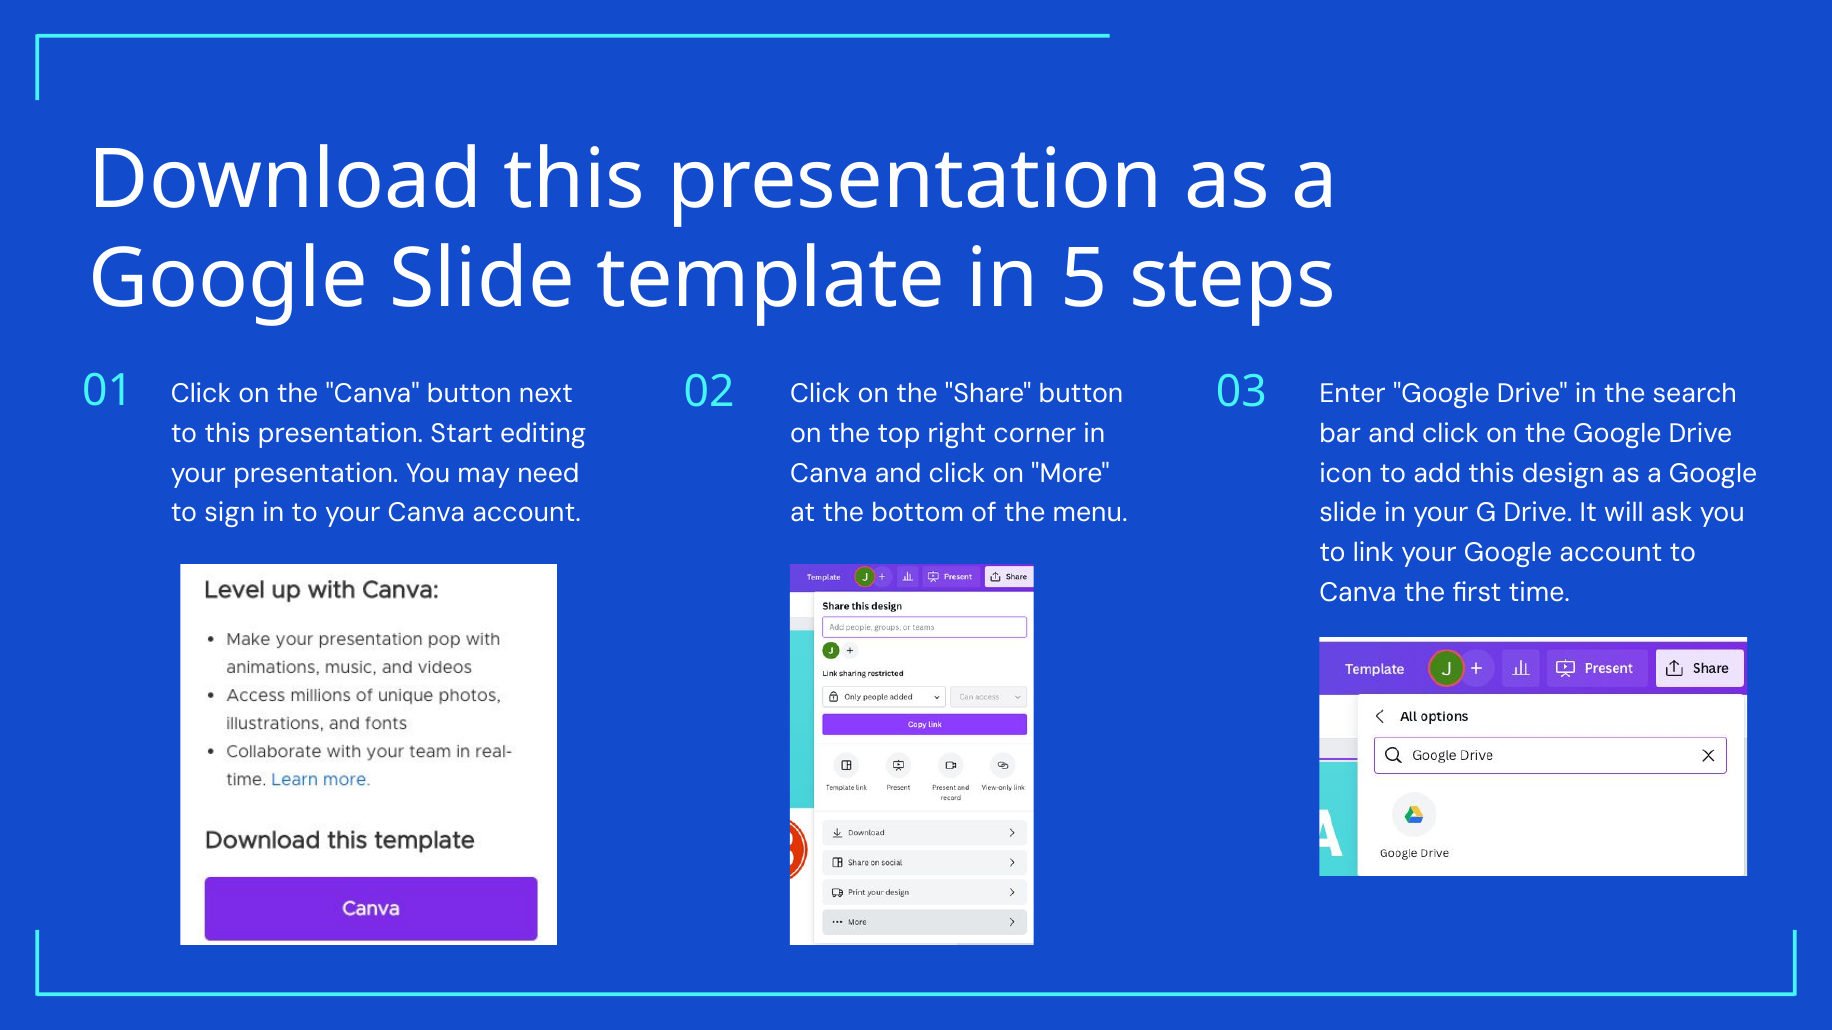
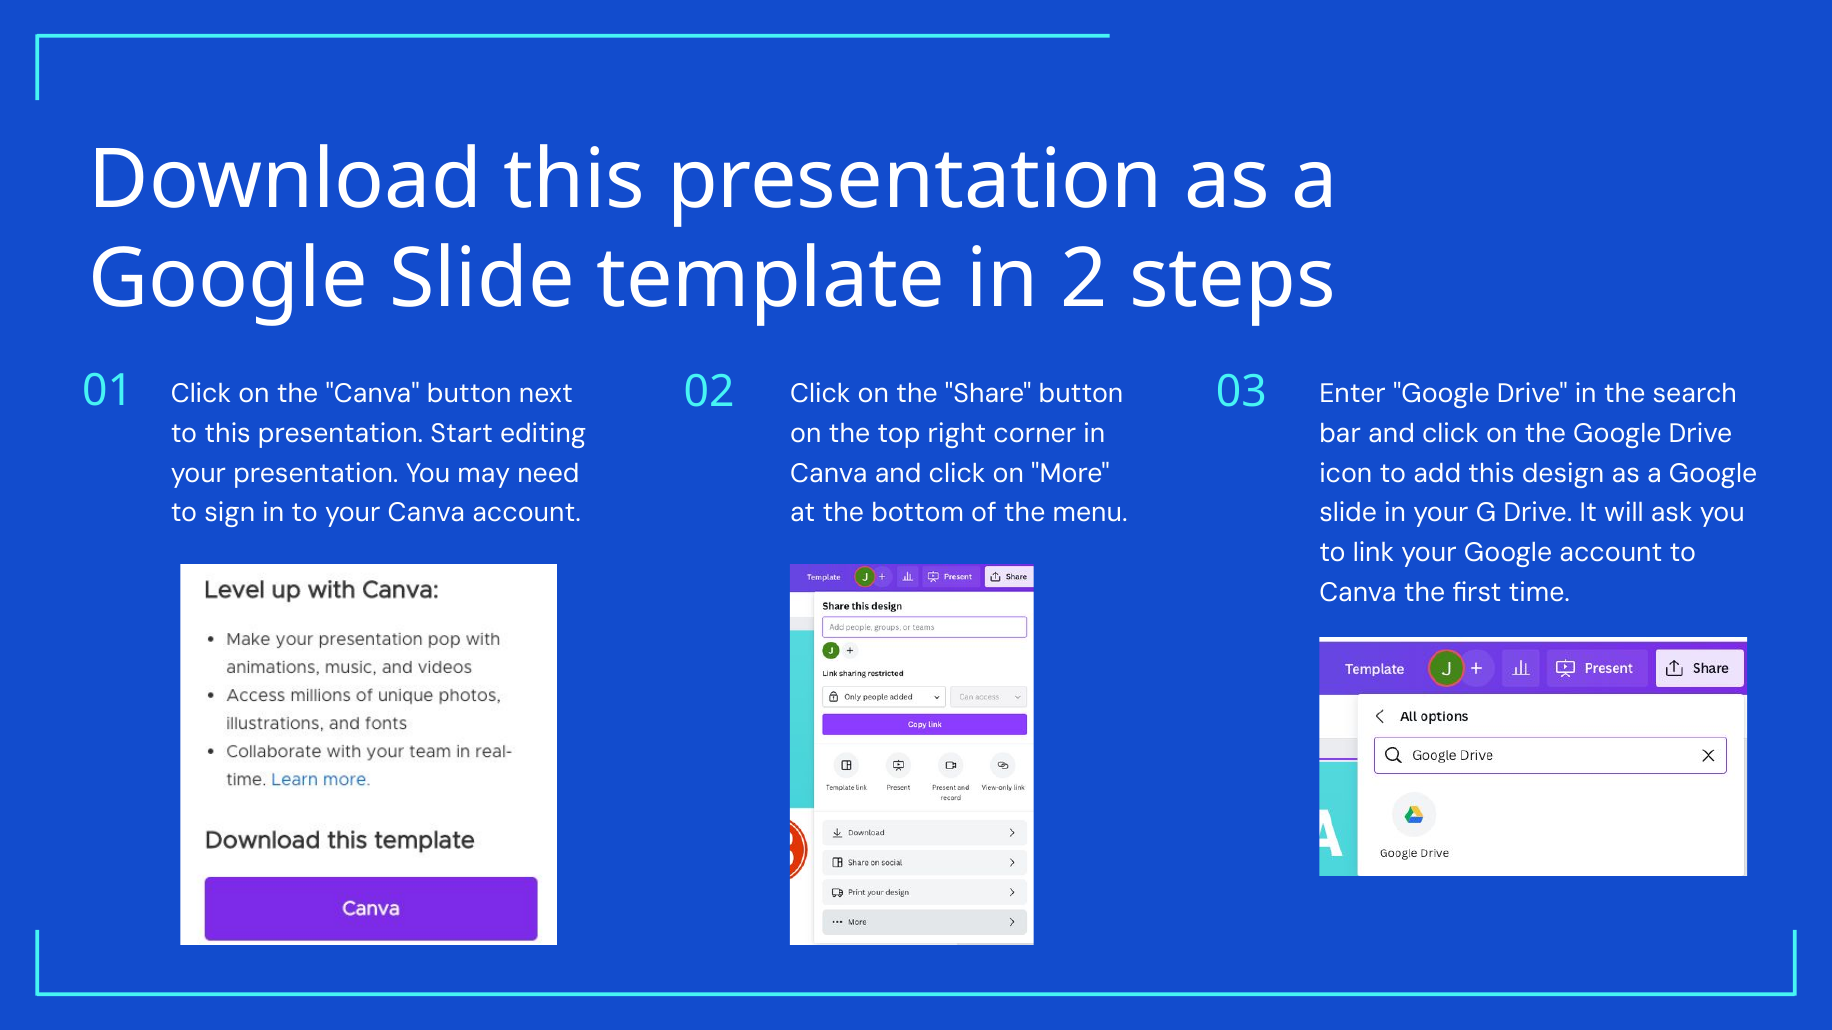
5: 5 -> 2 (1084, 280)
